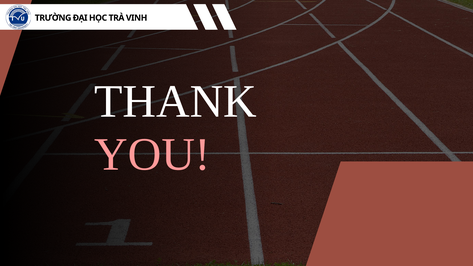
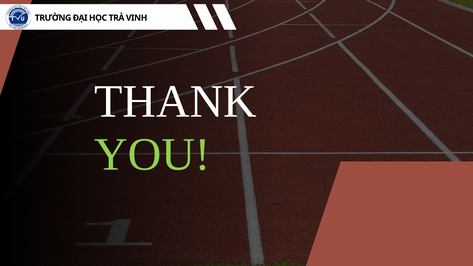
YOU colour: pink -> light green (152, 155)
